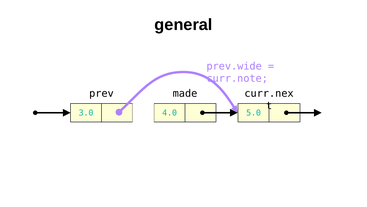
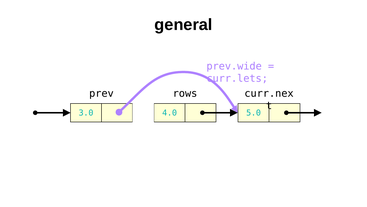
curr.note: curr.note -> curr.lets (237, 78)
made: made -> rows (185, 93)
